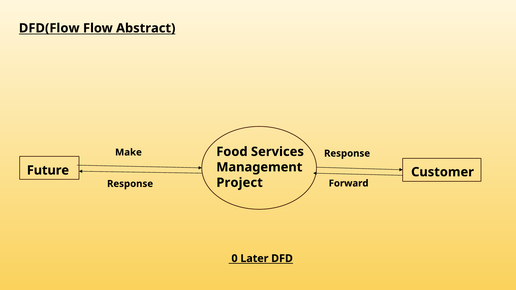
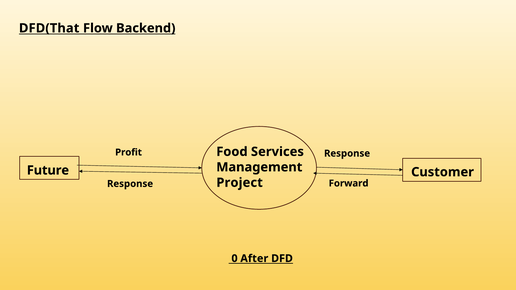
DFD(Flow: DFD(Flow -> DFD(That (49, 28)
Abstract: Abstract -> Backend (146, 28)
Make: Make -> Profit (129, 152)
Later: Later -> After (254, 259)
